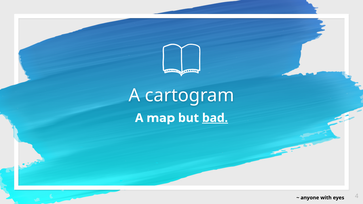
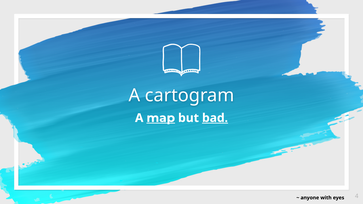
map underline: none -> present (161, 118)
